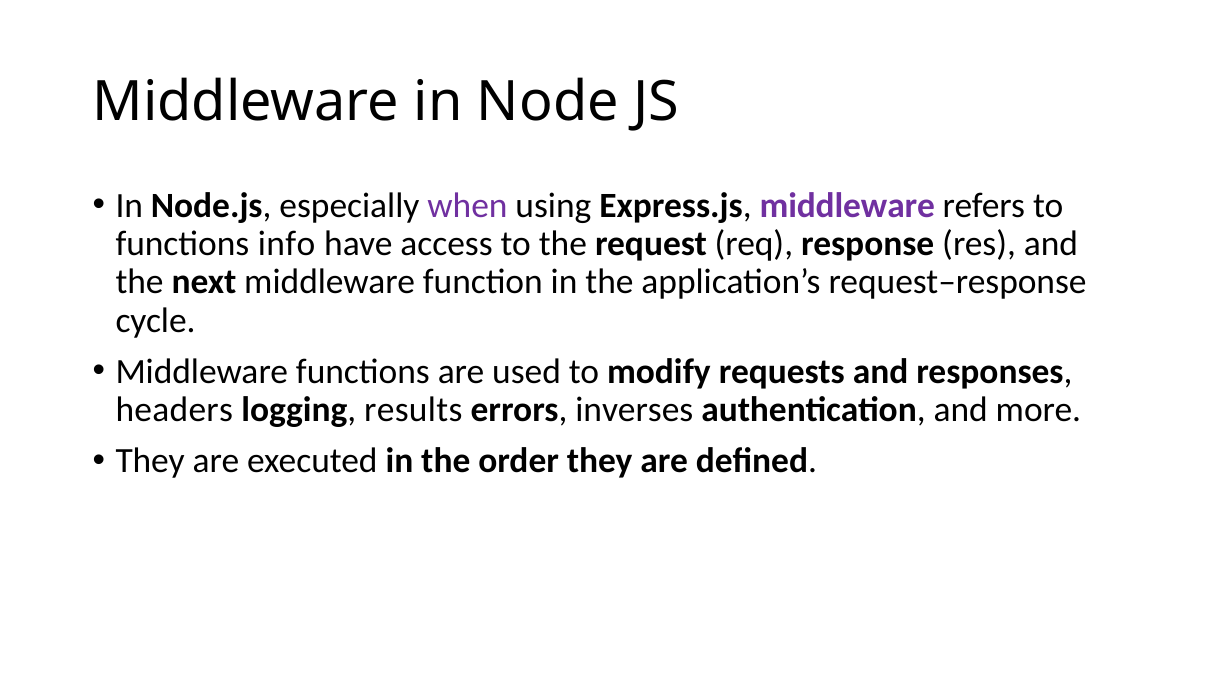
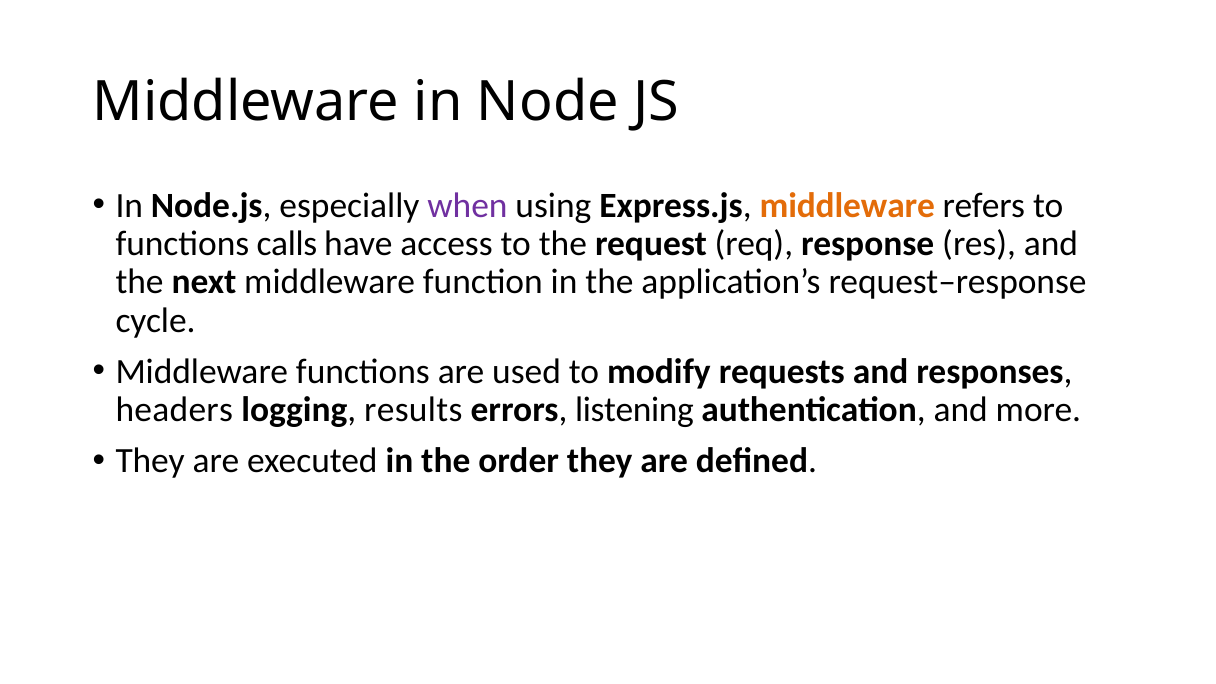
middleware colour: purple -> orange (847, 206)
info: info -> calls (287, 244)
inverses: inverses -> listening (634, 410)
